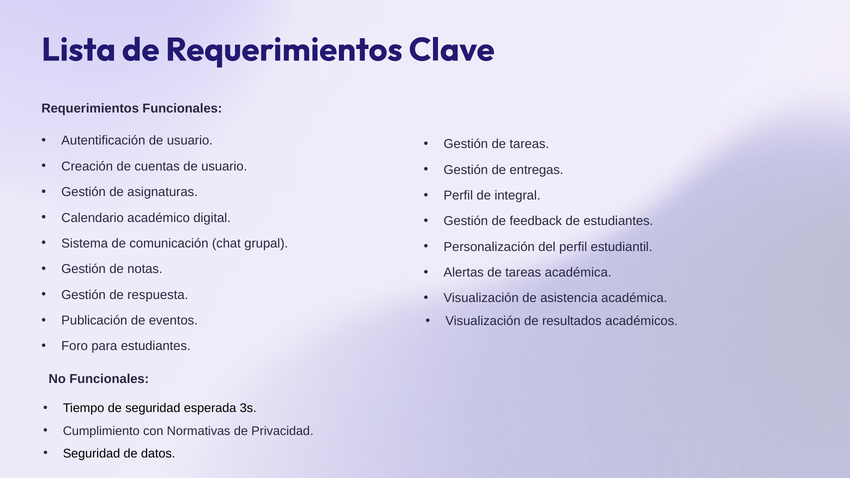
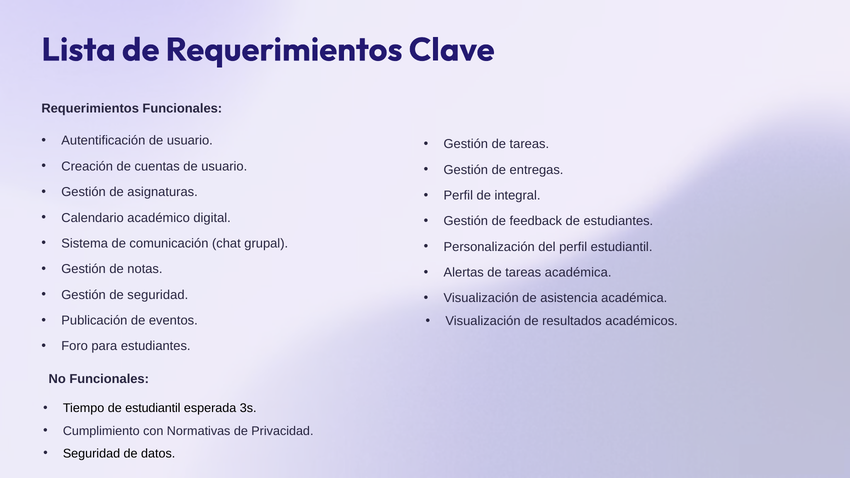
de respuesta: respuesta -> seguridad (158, 295)
de seguridad: seguridad -> estudiantil (153, 408)
